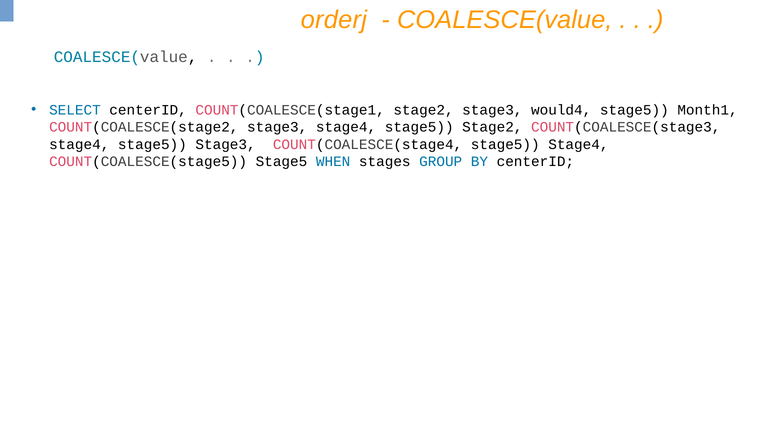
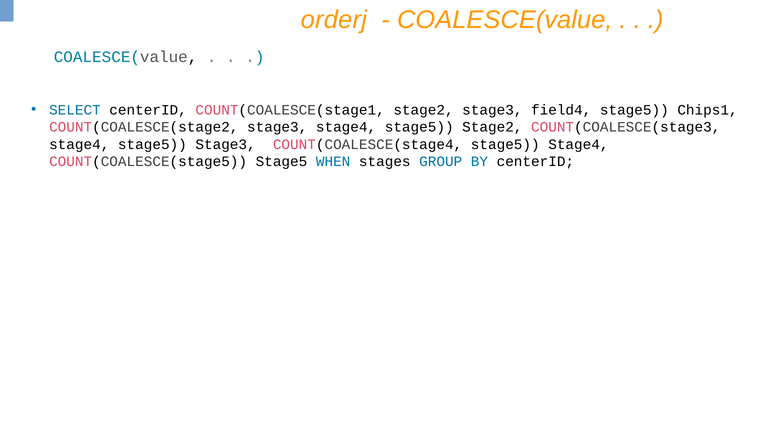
would4: would4 -> field4 (561, 110)
Month1: Month1 -> Chips1 (708, 110)
